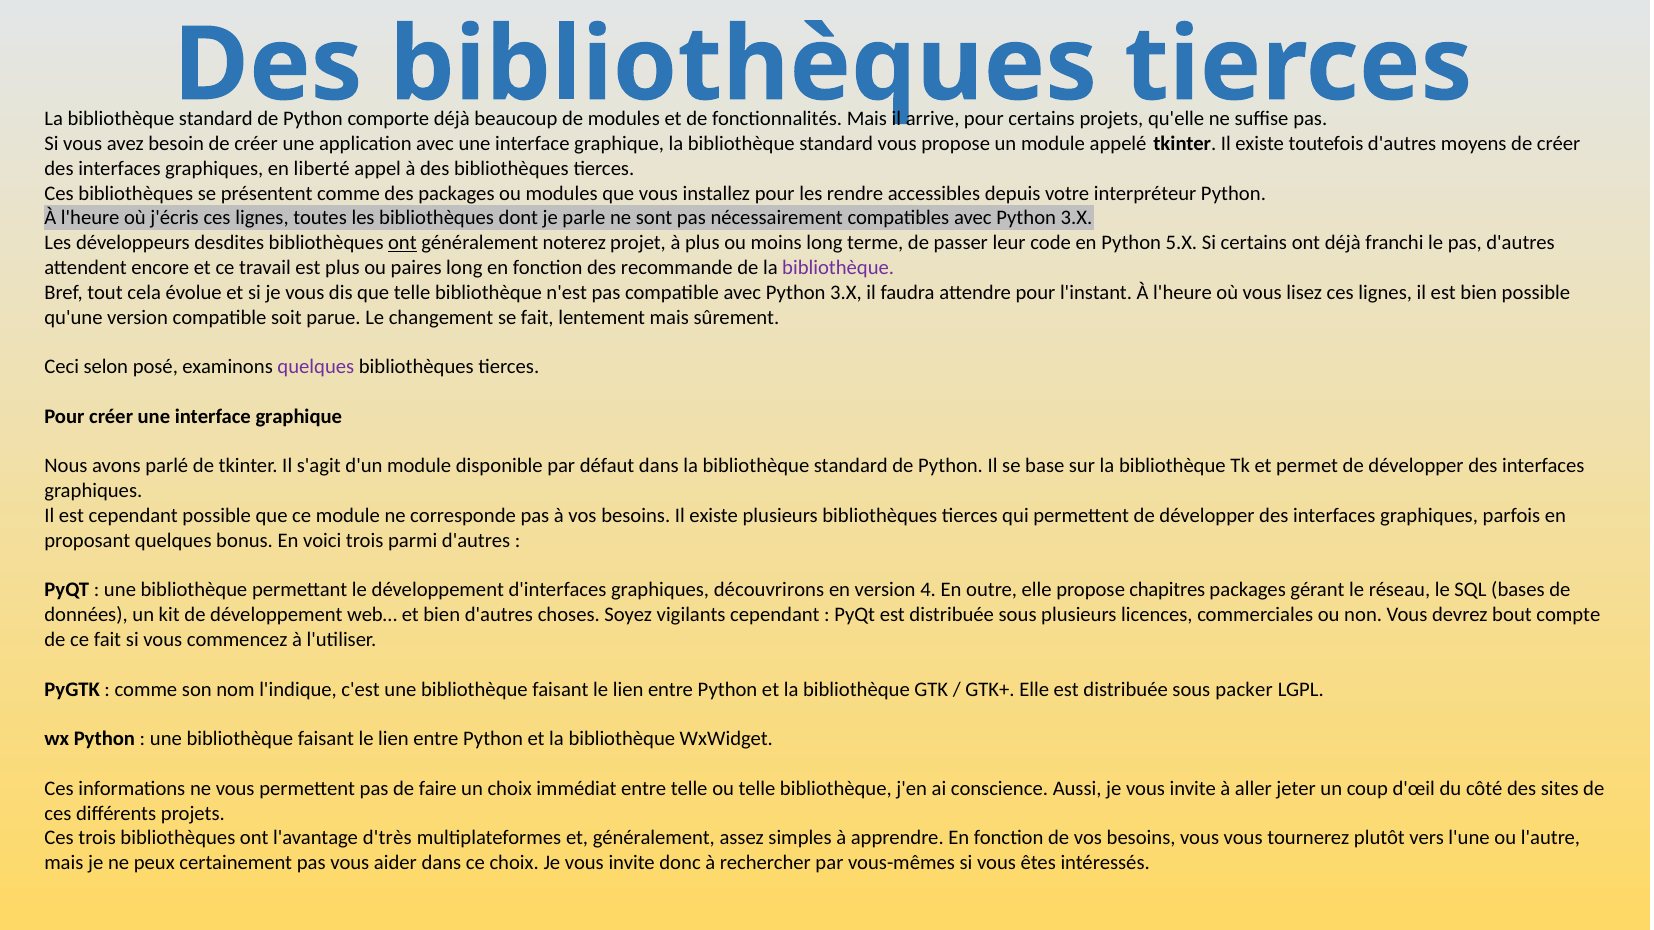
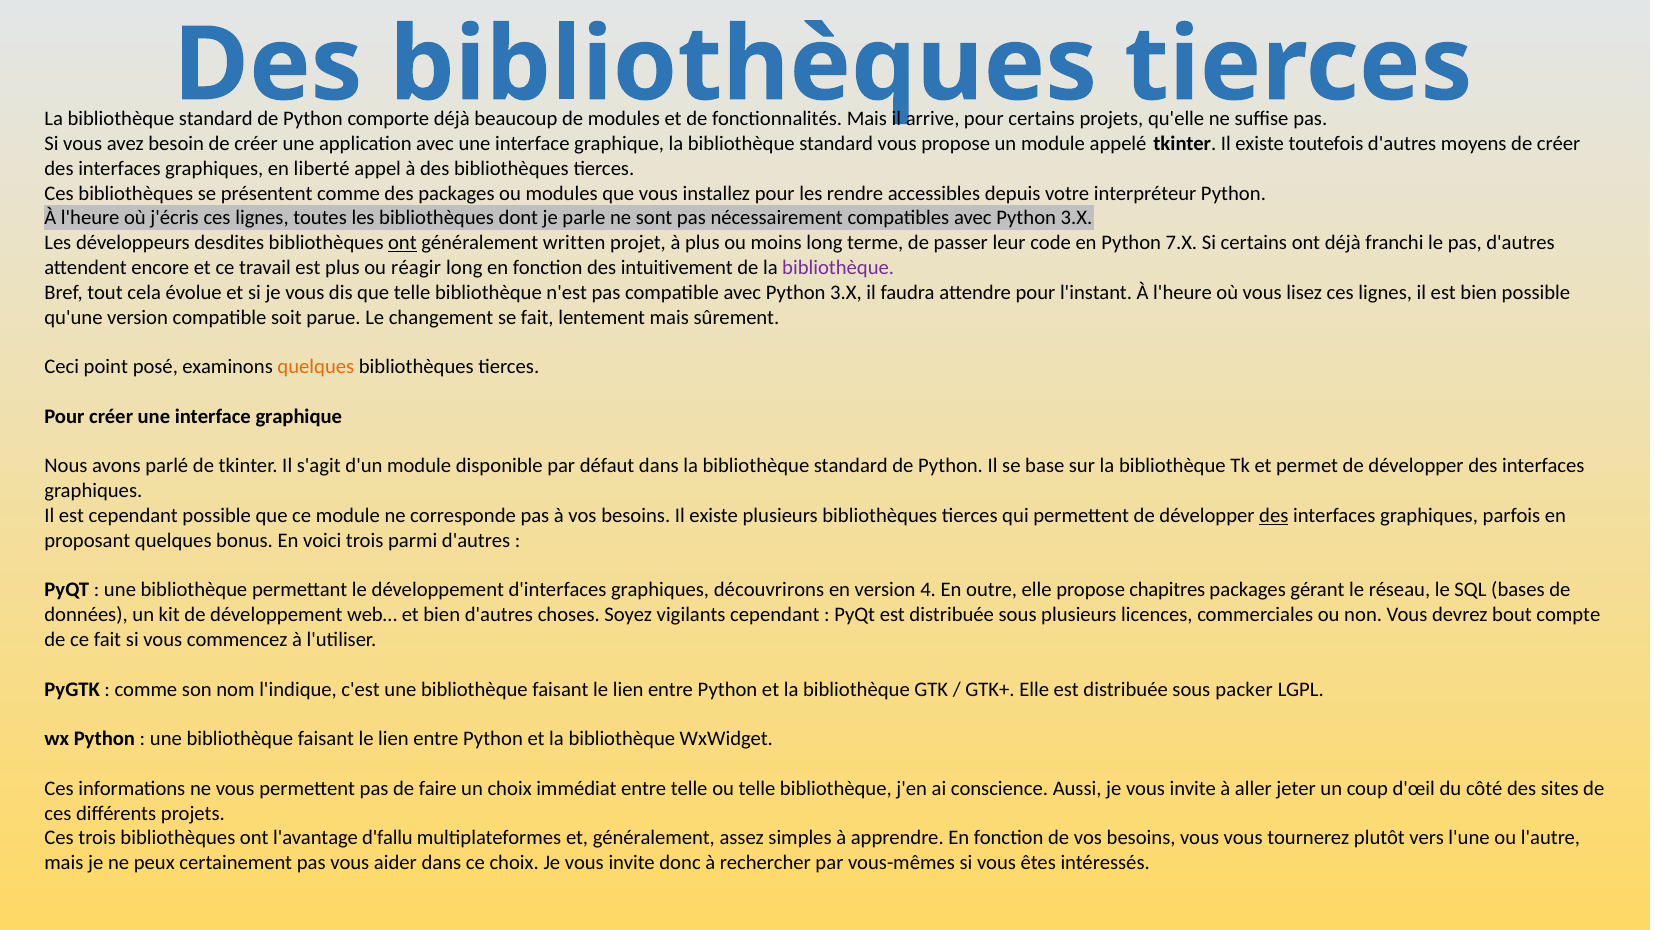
noterez: noterez -> written (574, 243)
5.X: 5.X -> 7.X (1181, 243)
paires: paires -> réagir (416, 268)
recommande: recommande -> intuitivement (677, 268)
selon: selon -> point (106, 367)
quelques colour: purple -> orange (316, 367)
des underline: none -> present (1274, 516)
d'très: d'très -> d'fallu (387, 838)
